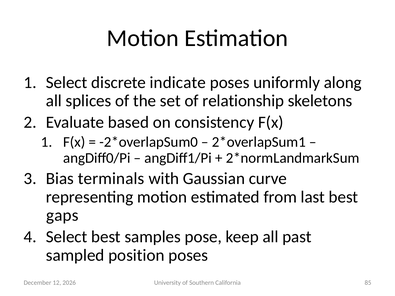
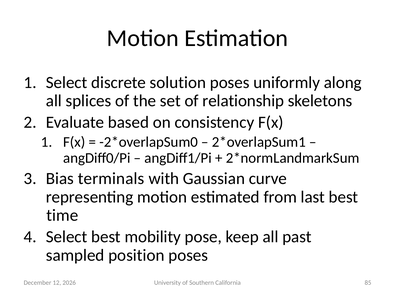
indicate: indicate -> solution (178, 82)
gaps: gaps -> time (62, 216)
samples: samples -> mobility (153, 237)
